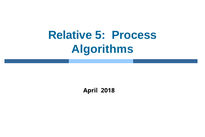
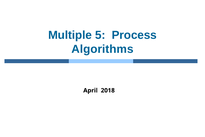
Relative: Relative -> Multiple (70, 35)
